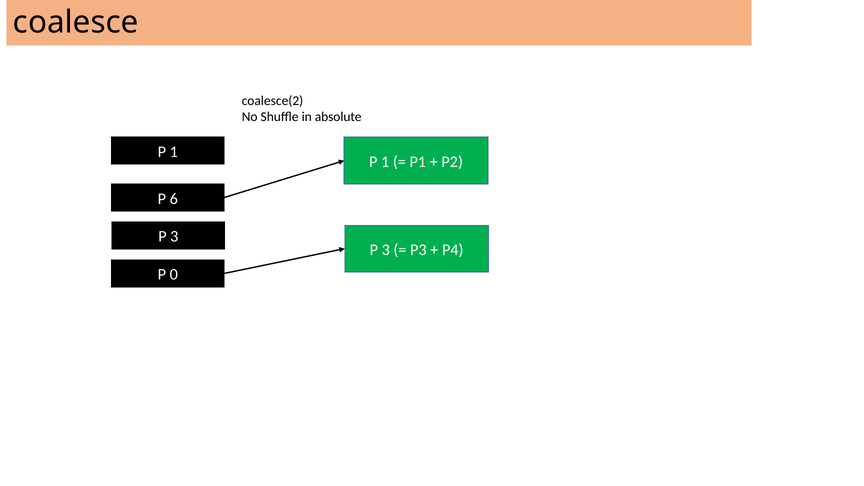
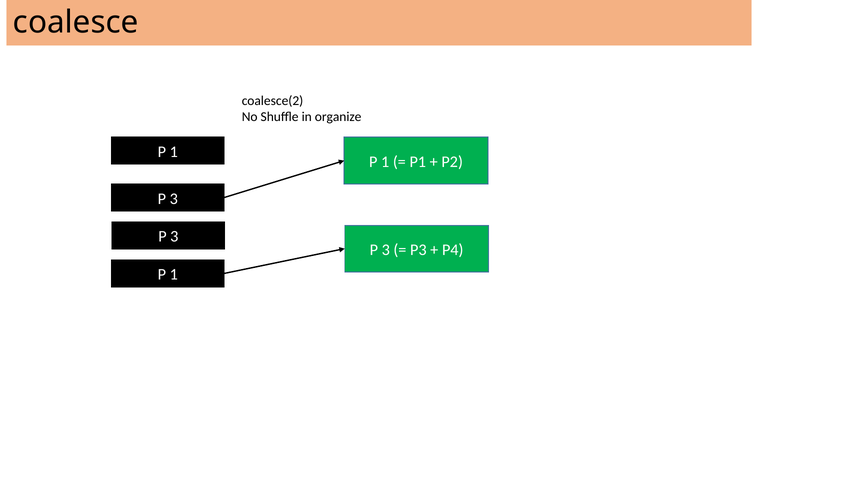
absolute: absolute -> organize (338, 117)
6: 6 -> 3 (174, 199)
0: 0 -> 1 (174, 275)
